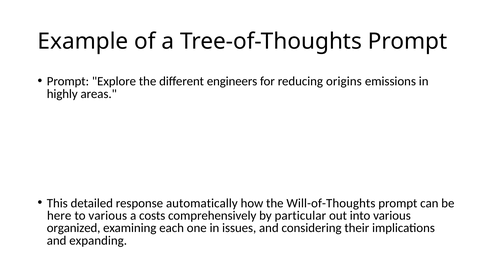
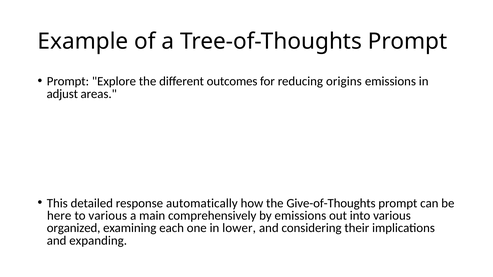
engineers: engineers -> outcomes (232, 81)
highly: highly -> adjust (62, 94)
Will-of-Thoughts: Will-of-Thoughts -> Give-of-Thoughts (331, 203)
costs: costs -> main (152, 216)
by particular: particular -> emissions (300, 216)
issues: issues -> lower (239, 228)
